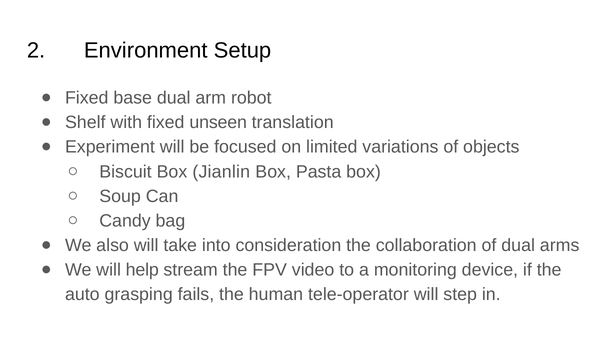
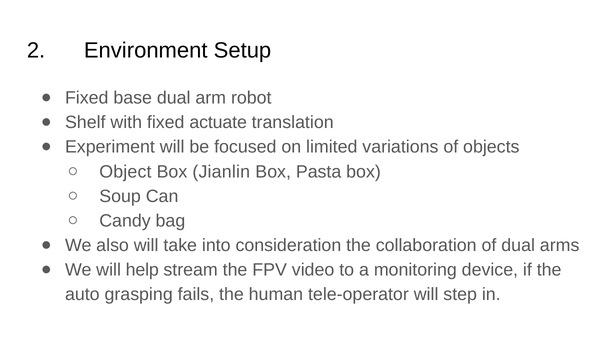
unseen: unseen -> actuate (218, 123)
Biscuit: Biscuit -> Object (125, 172)
